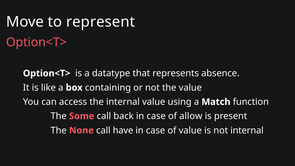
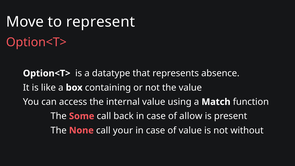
have: have -> your (123, 130)
not internal: internal -> without (247, 130)
